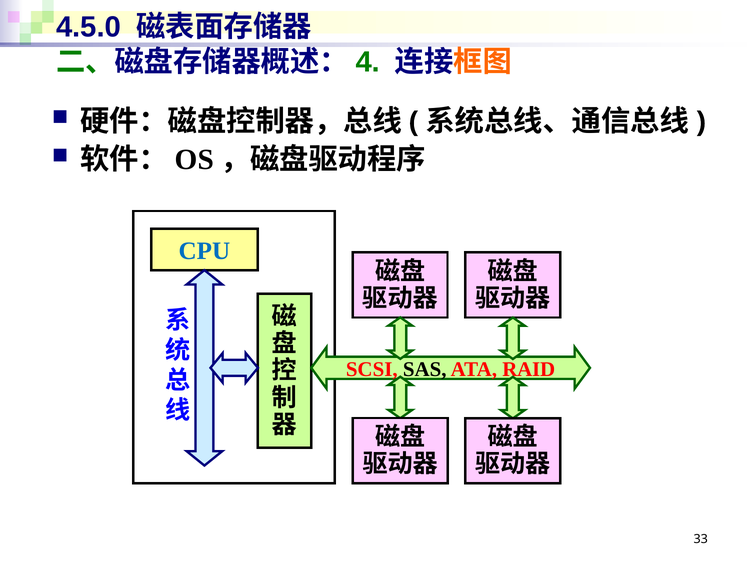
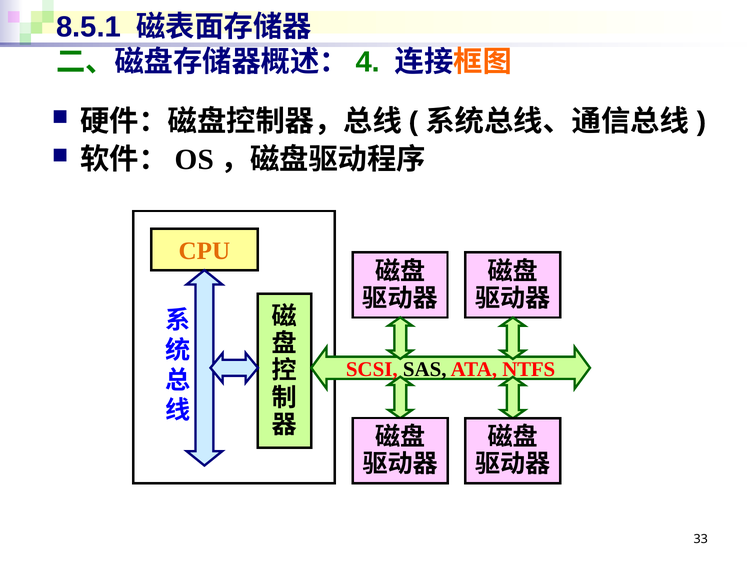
4.5.0: 4.5.0 -> 8.5.1 (89, 27)
CPU colour: blue -> orange (204, 252)
RAID: RAID -> NTFS (529, 370)
